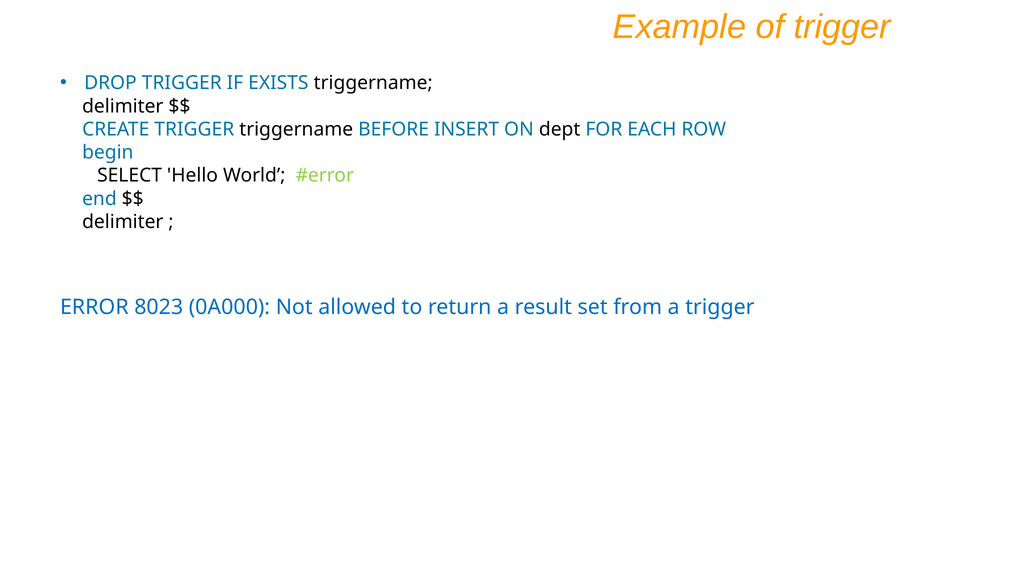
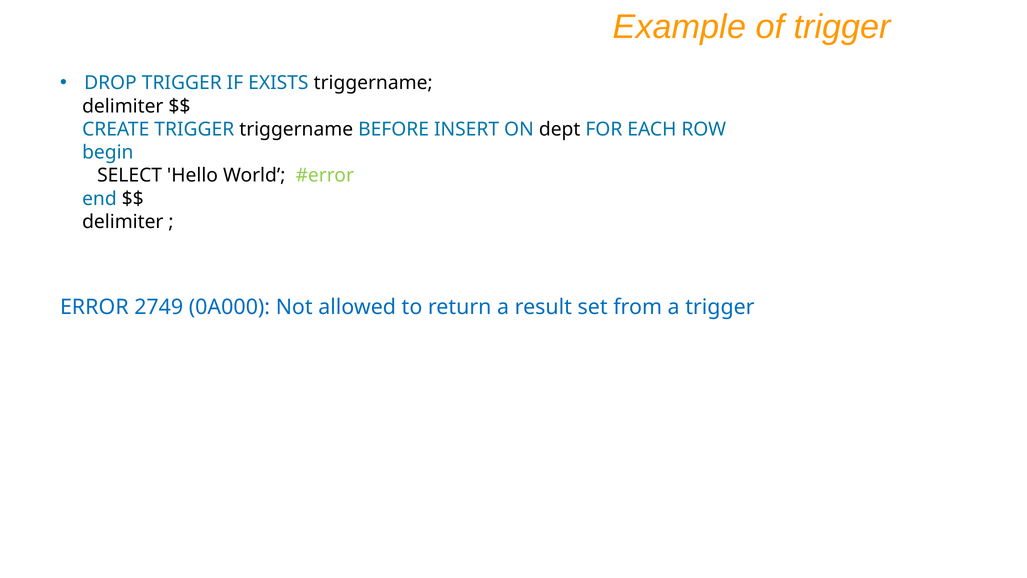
8023: 8023 -> 2749 (159, 307)
